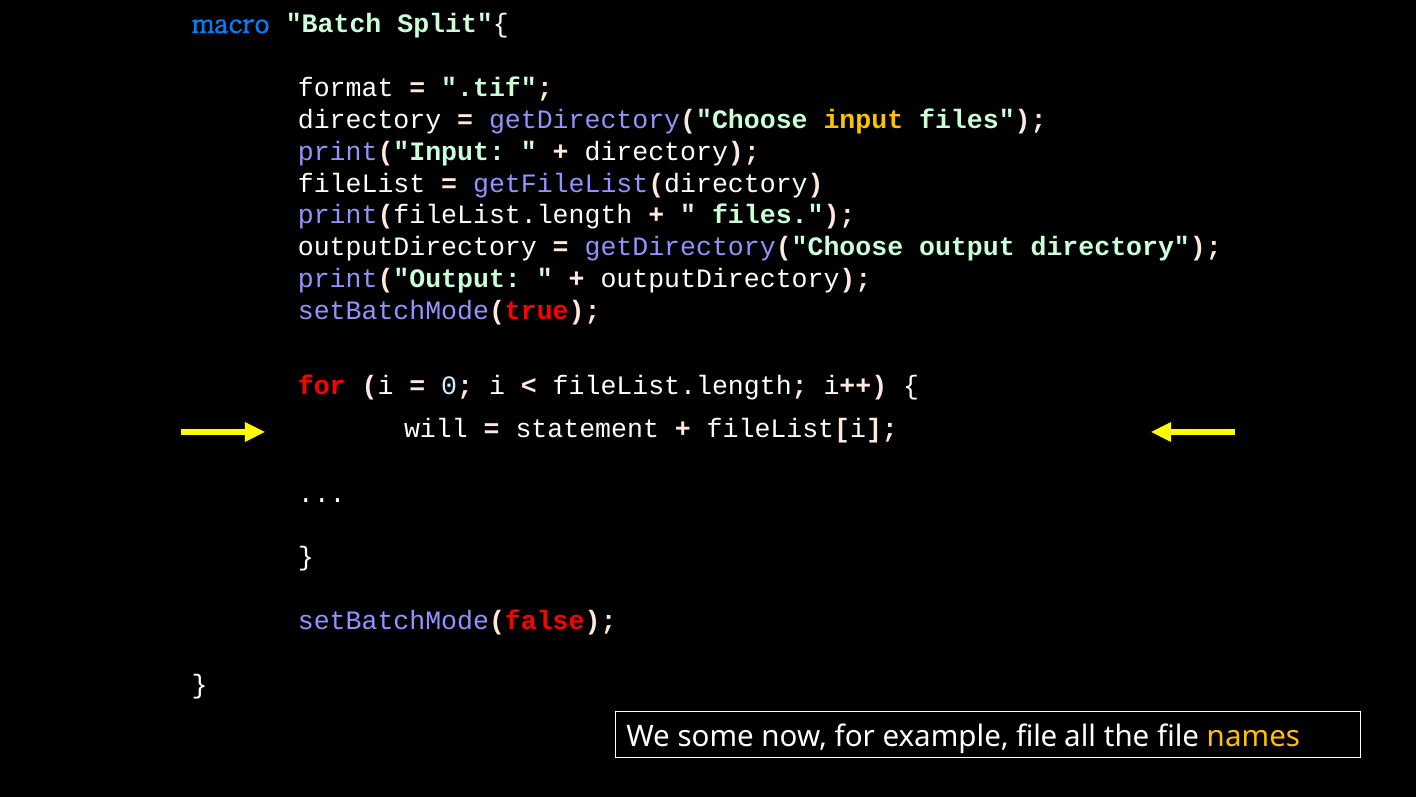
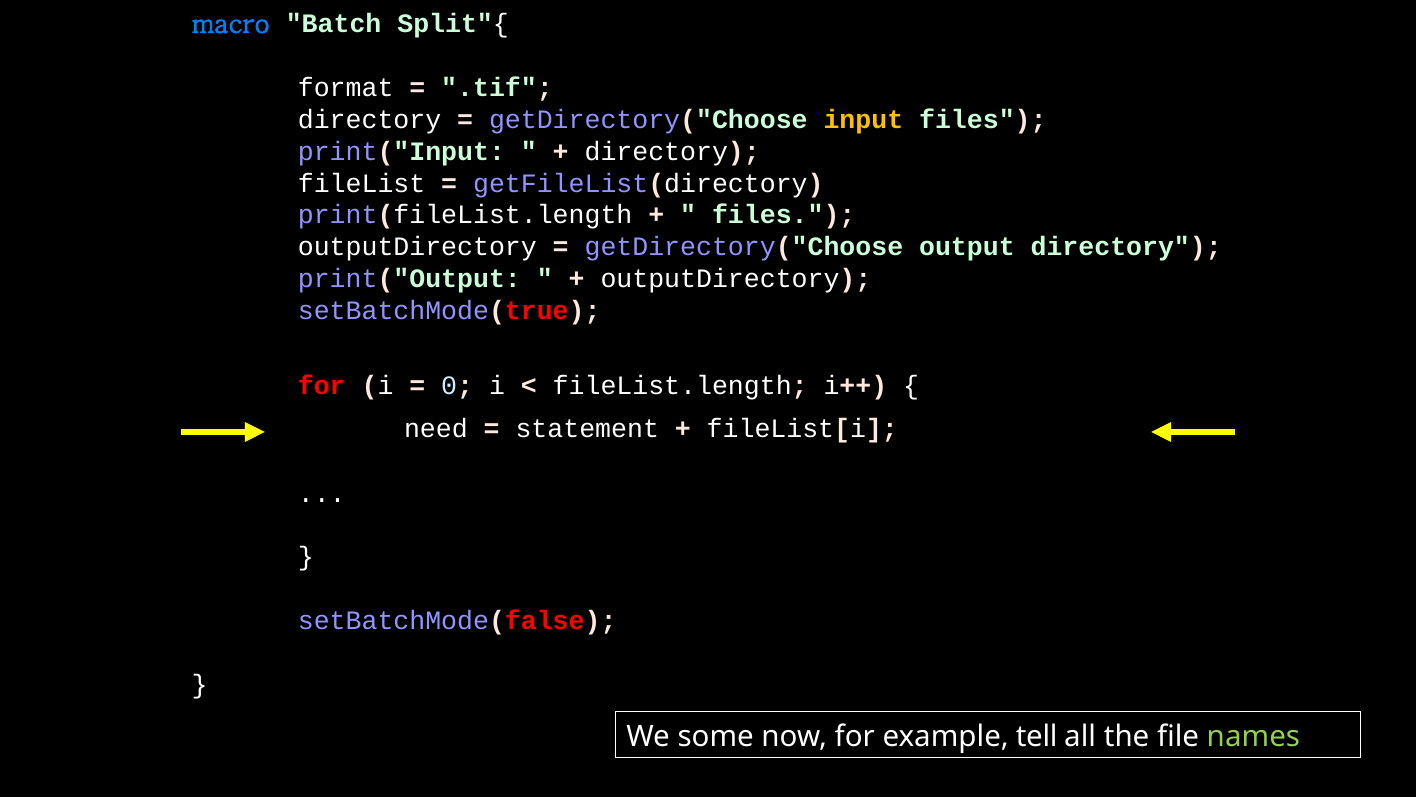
will: will -> need (436, 429)
example file: file -> tell (1037, 736)
names colour: yellow -> light green (1253, 736)
